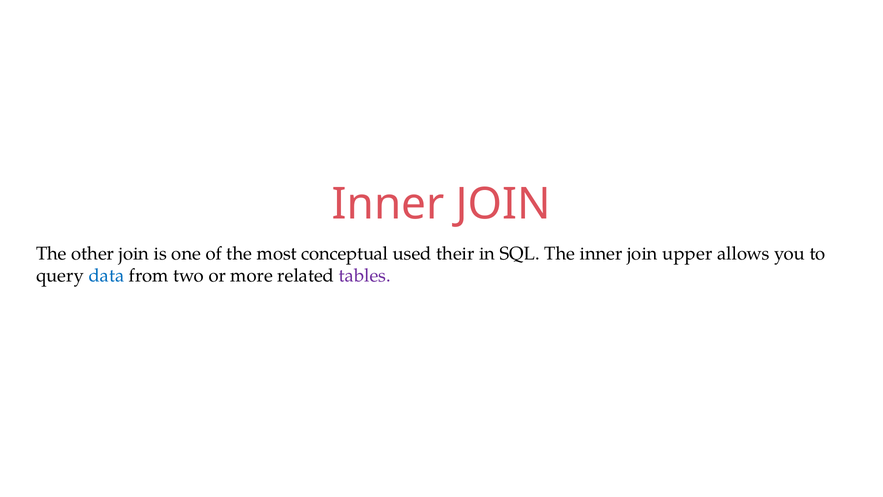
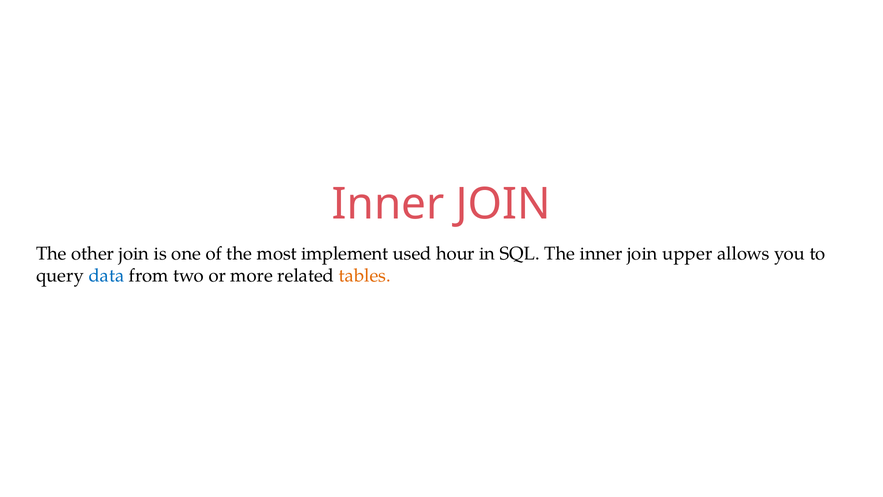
conceptual: conceptual -> implement (345, 253)
their: their -> hour (455, 253)
tables colour: purple -> orange (365, 275)
